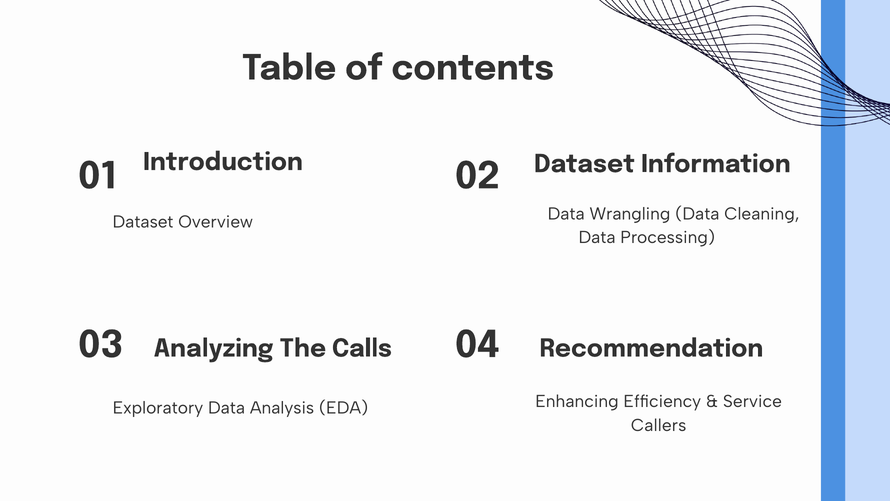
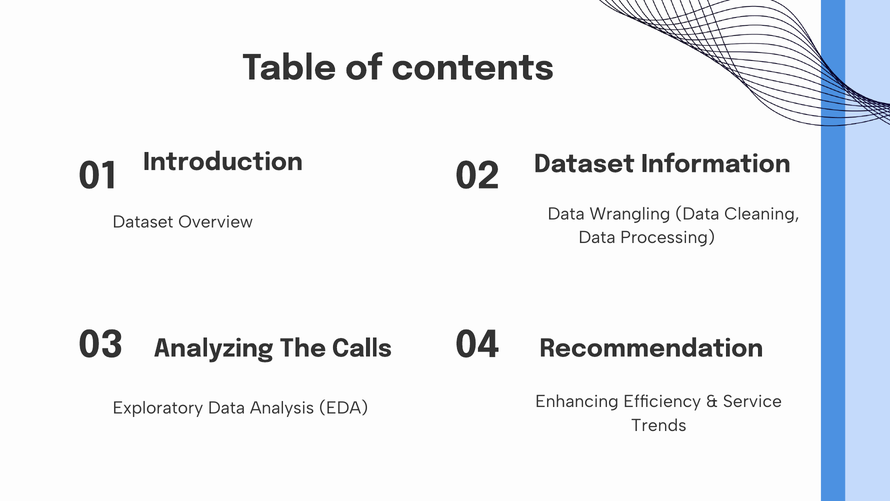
Callers: Callers -> Trends (659, 425)
